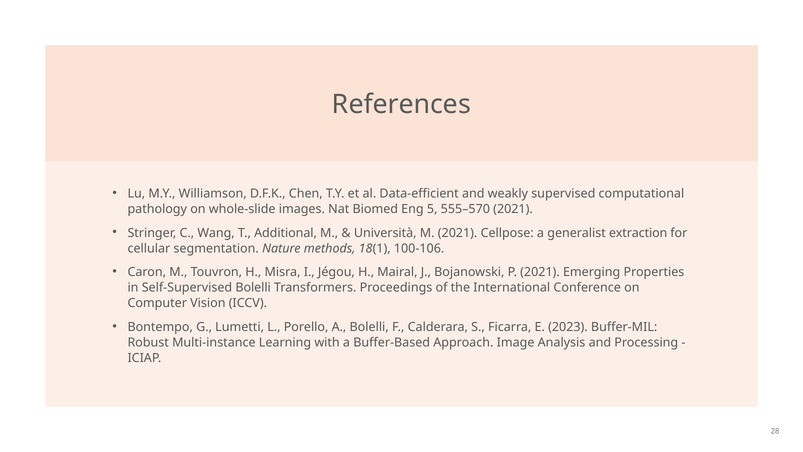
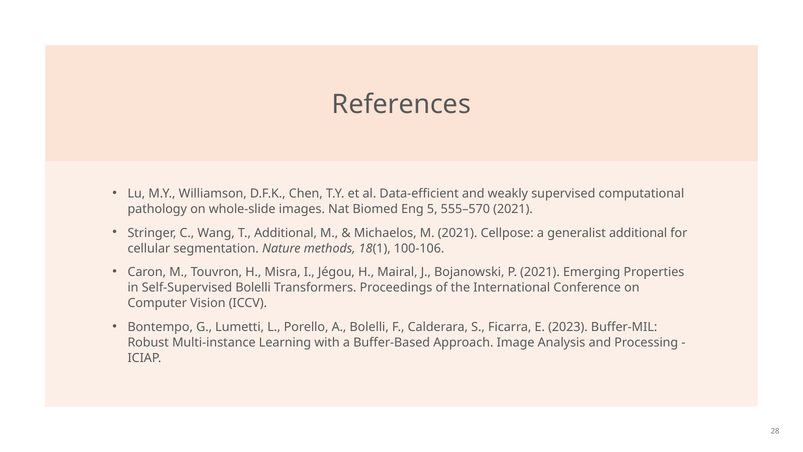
Università: Università -> Michaelos (385, 233)
generalist extraction: extraction -> additional (638, 233)
